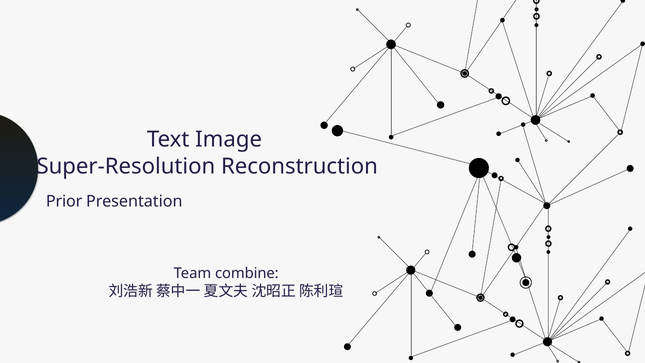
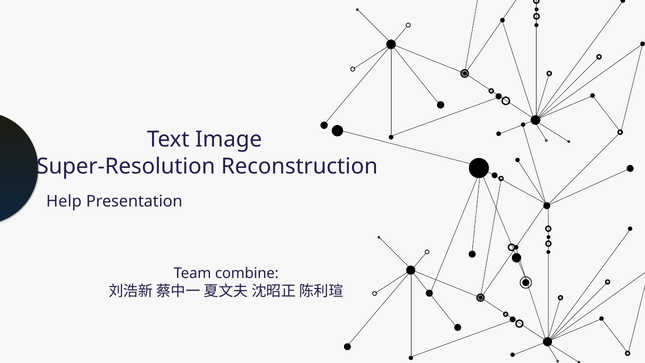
Prior: Prior -> Help (64, 201)
